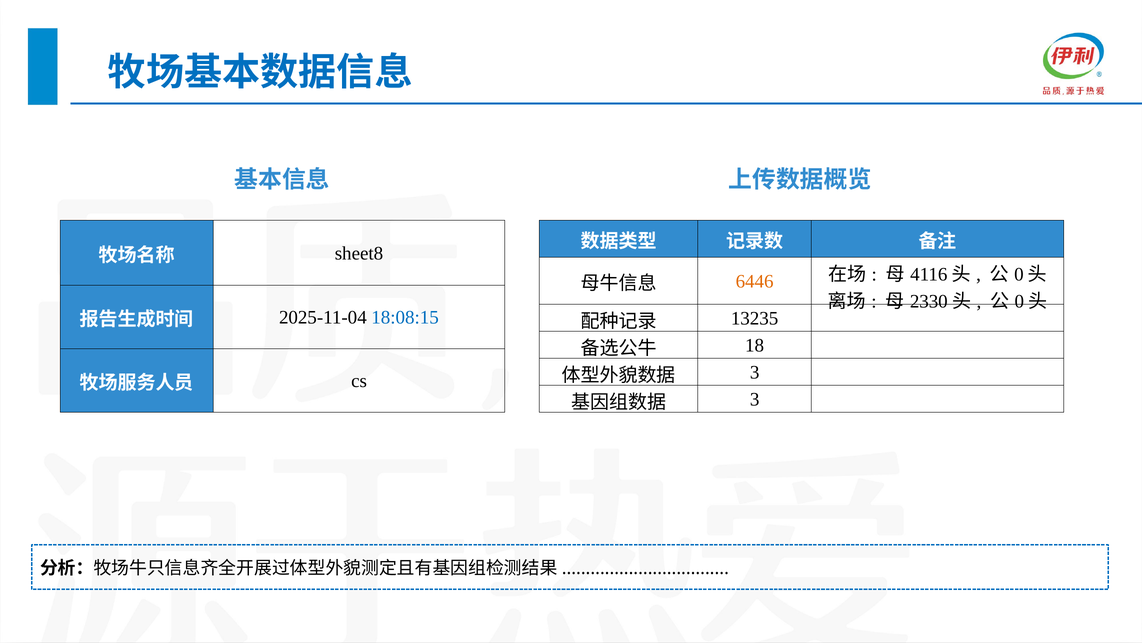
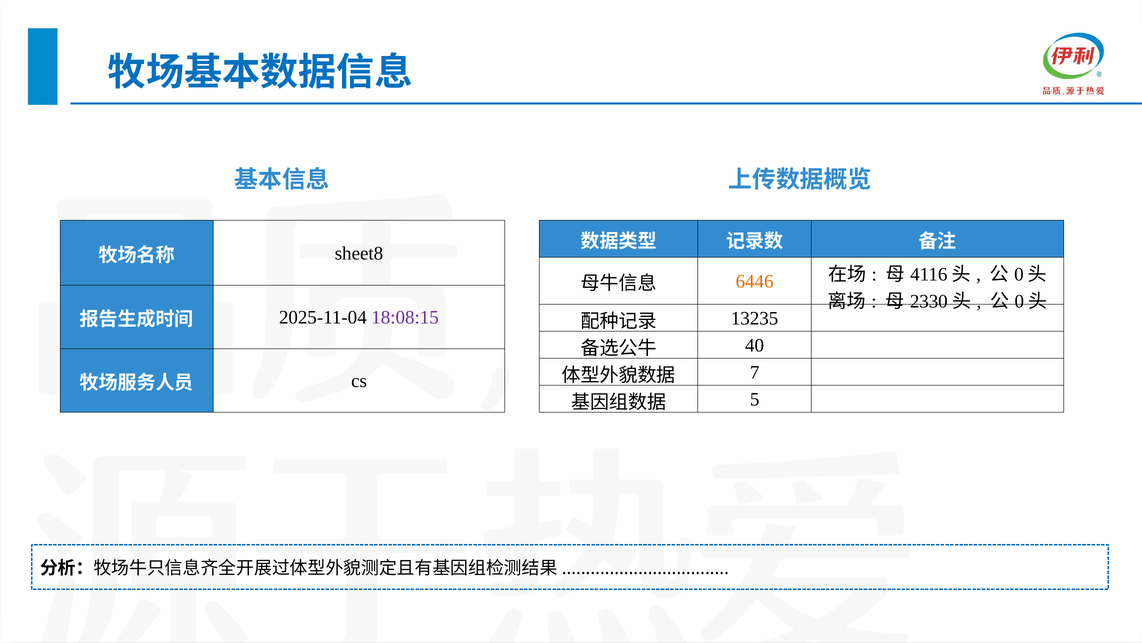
18:08:15 colour: blue -> purple (405, 317)
18: 18 -> 40 (755, 345)
3: 3 -> 7 (755, 372)
3: 3 -> 5 (755, 399)
